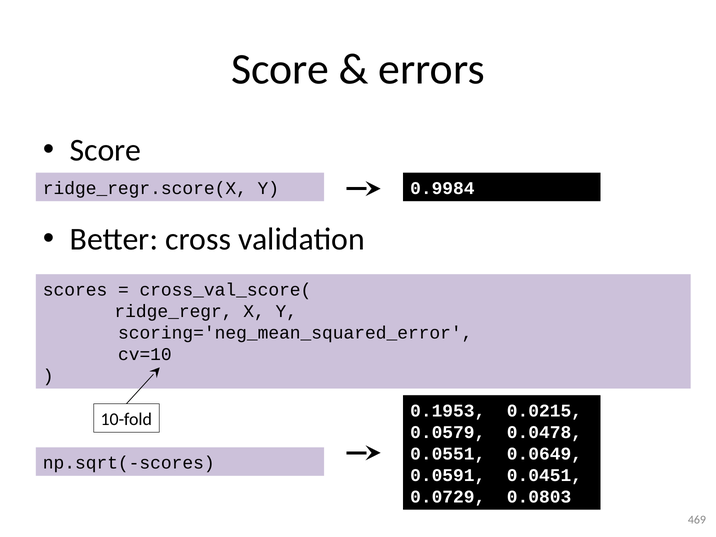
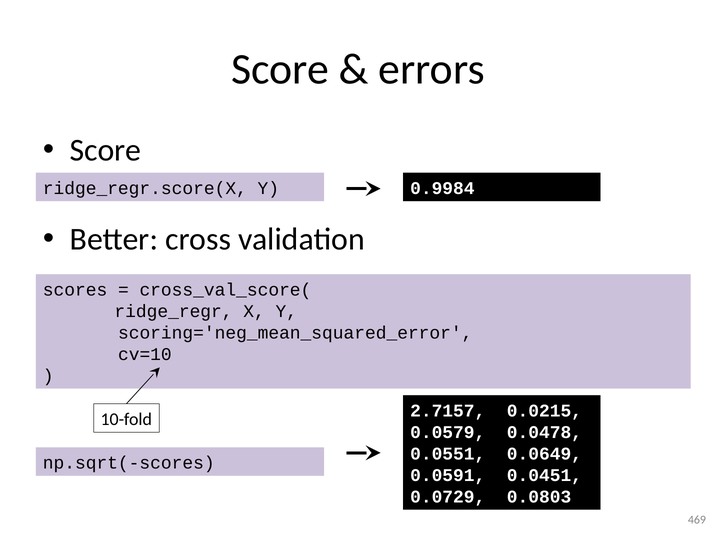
0.1953: 0.1953 -> 2.7157 (448, 411)
